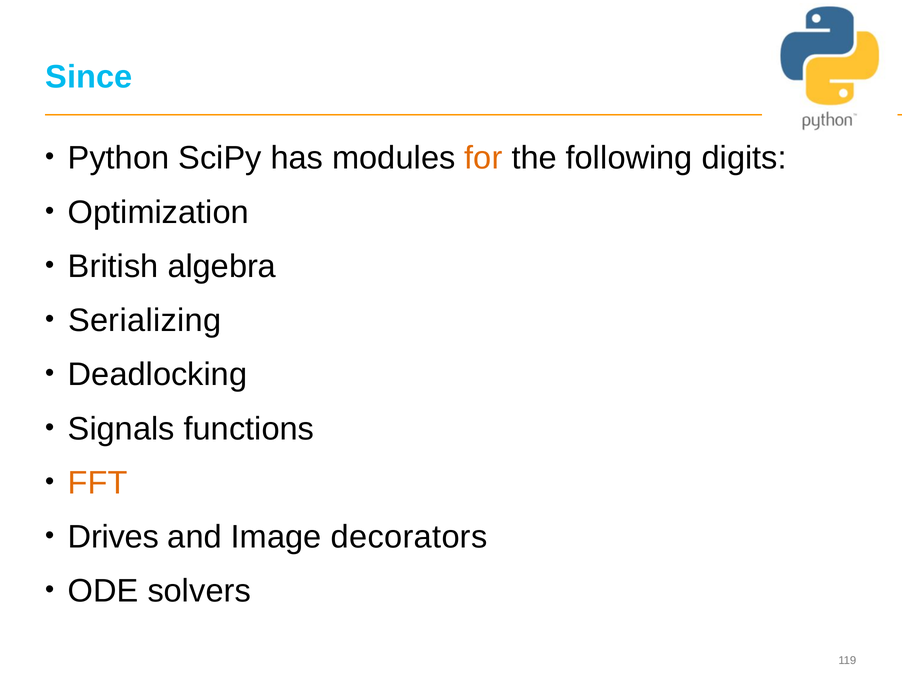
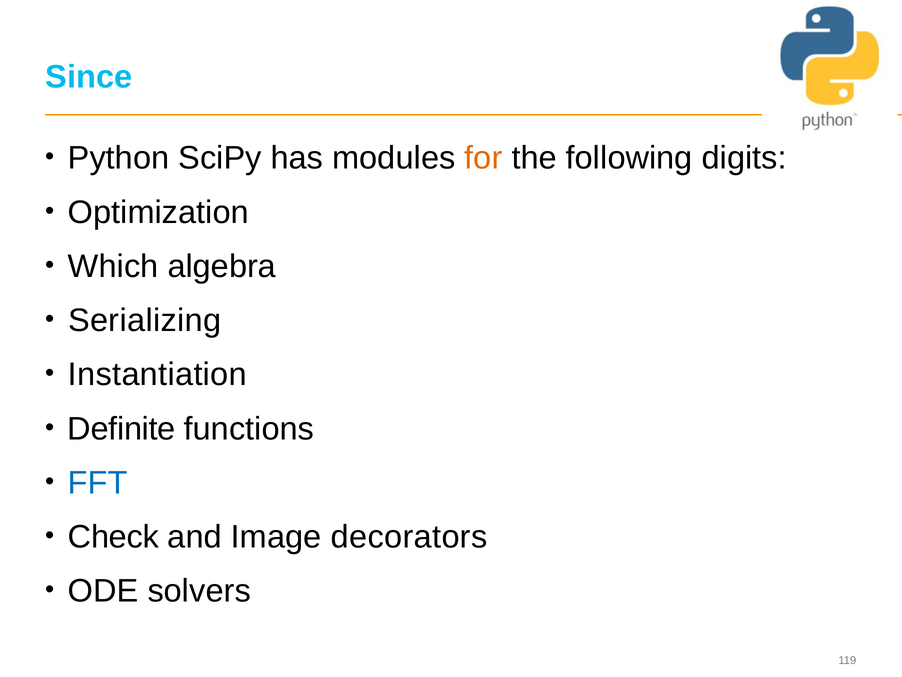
British: British -> Which (113, 266)
Deadlocking: Deadlocking -> Instantiation (157, 374)
Signals: Signals -> Definite (122, 428)
FFT colour: orange -> blue (98, 483)
Drives: Drives -> Check (113, 537)
